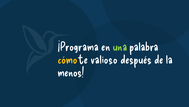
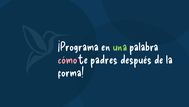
cómo colour: yellow -> pink (68, 59)
valioso: valioso -> padres (104, 59)
menos: menos -> forma (71, 72)
